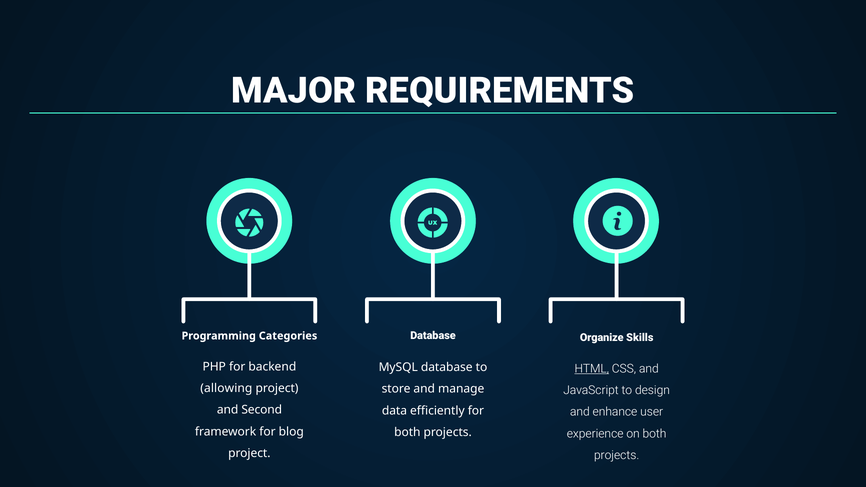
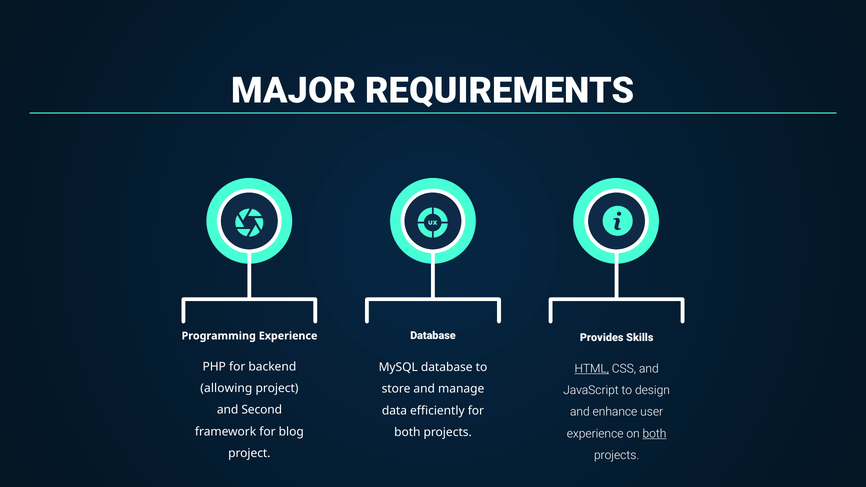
Organize: Organize -> Provides (602, 338)
Programming Categories: Categories -> Experience (288, 336)
both underline: none -> present (654, 434)
